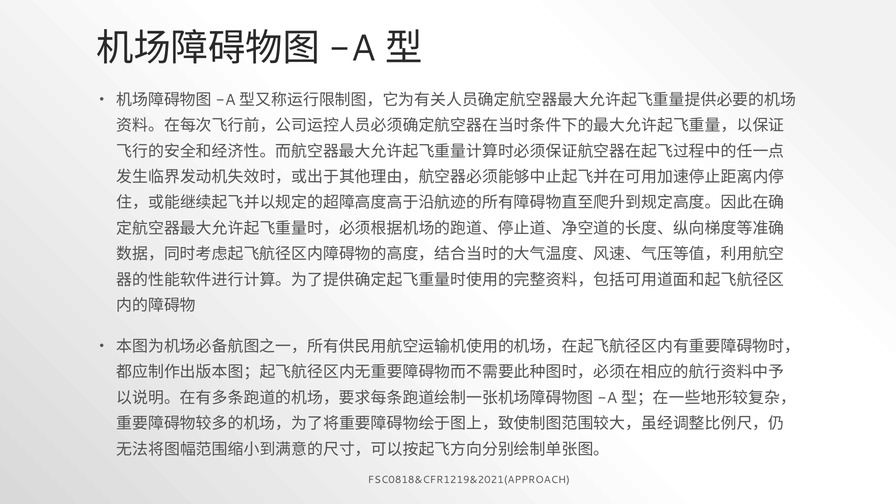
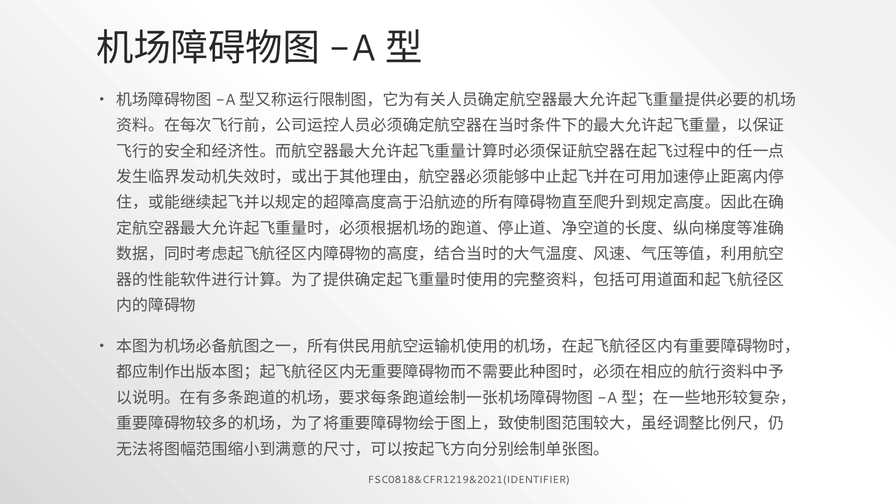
FSC0818&CFR1219&2021(APPROACH: FSC0818&CFR1219&2021(APPROACH -> FSC0818&CFR1219&2021(IDENTIFIER (469, 480)
